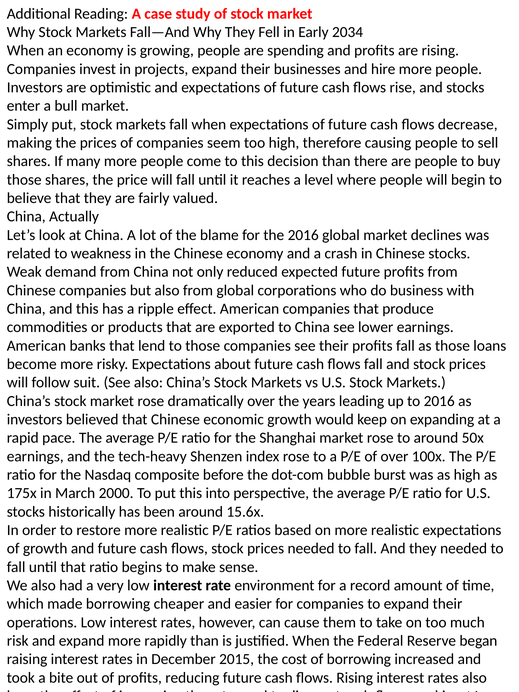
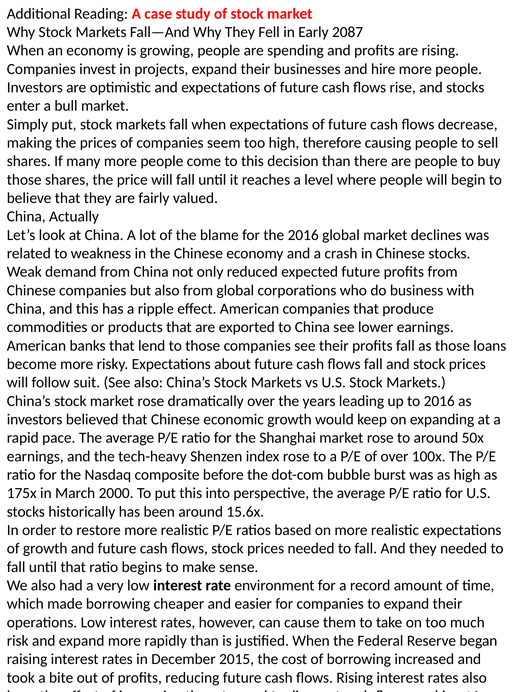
2034: 2034 -> 2087 (348, 32)
